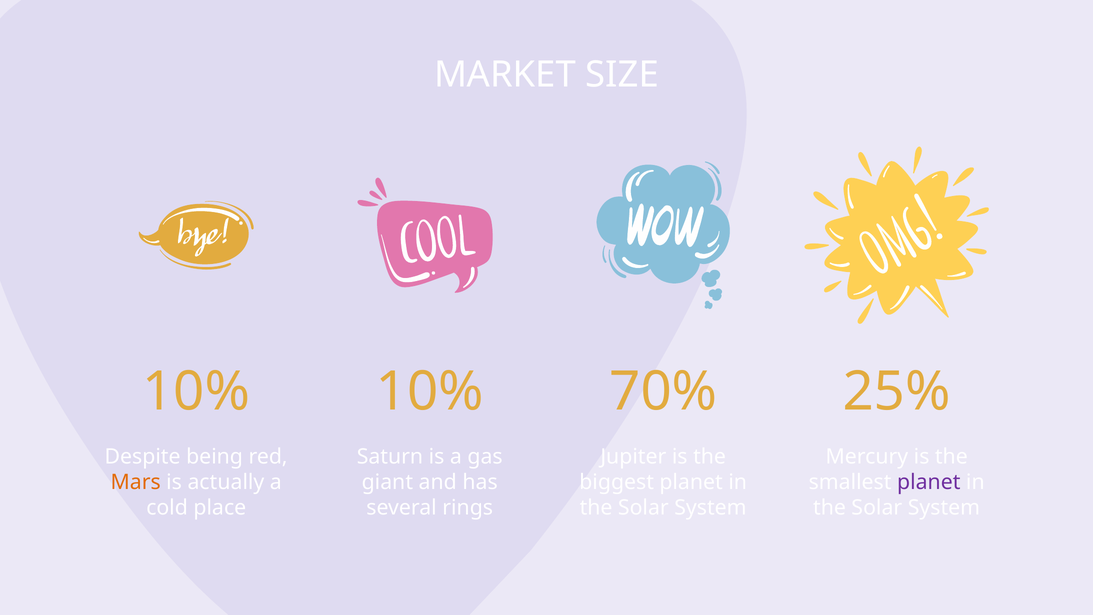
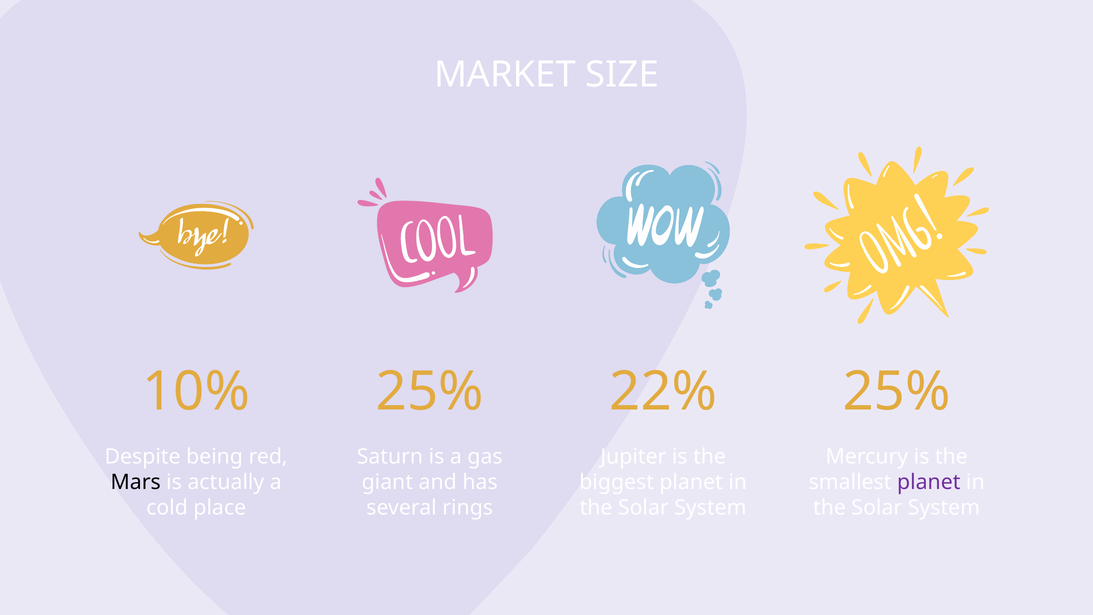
10%: 10% -> 25% (430, 391)
70%: 70% -> 22% (663, 391)
Mars colour: orange -> black (136, 482)
